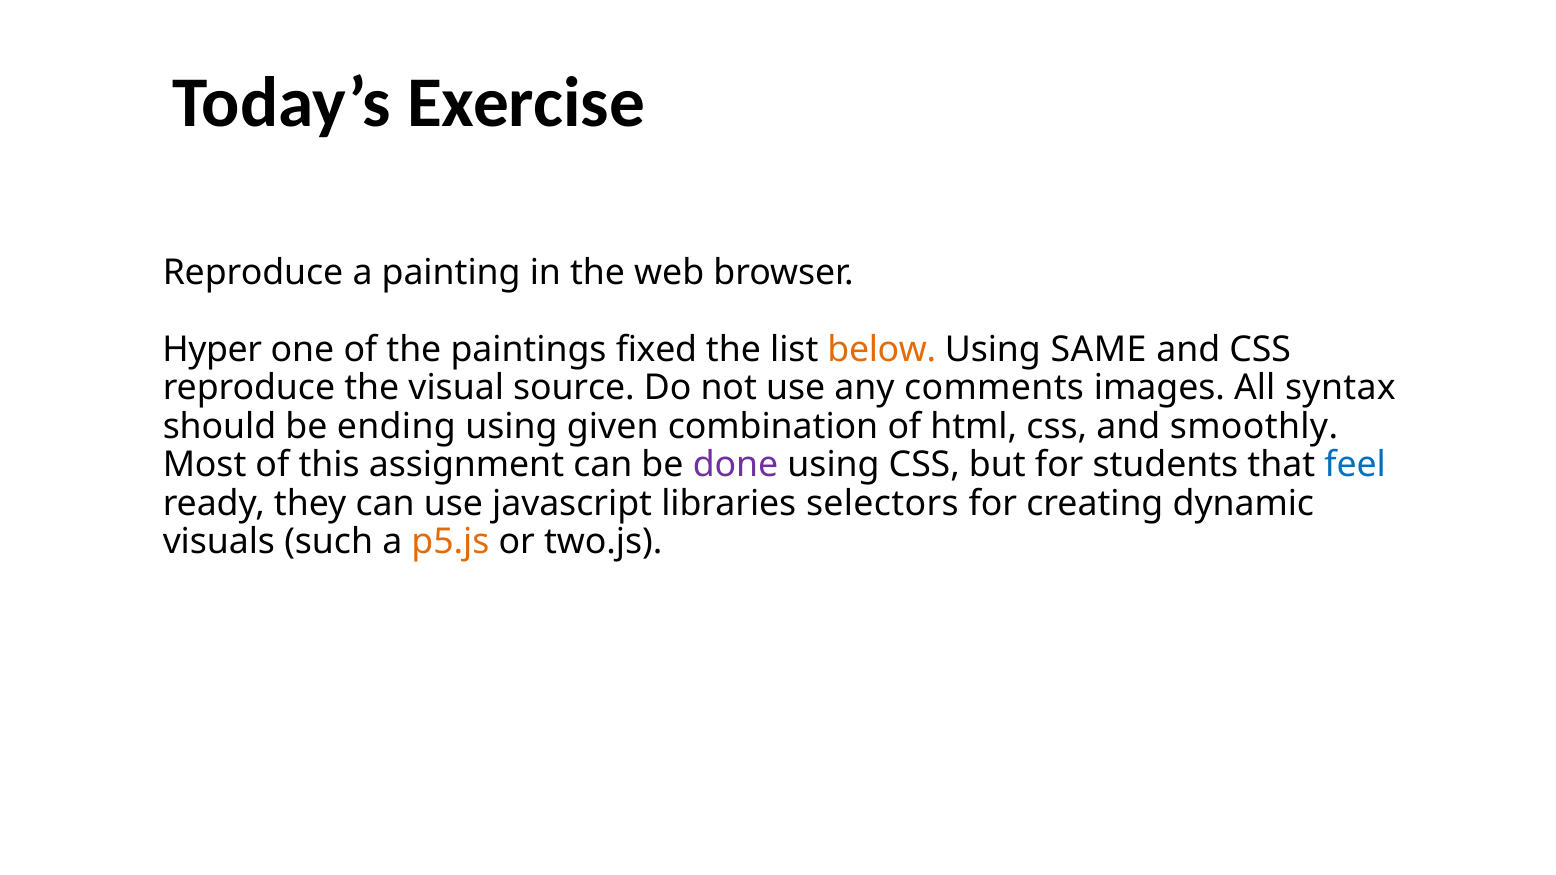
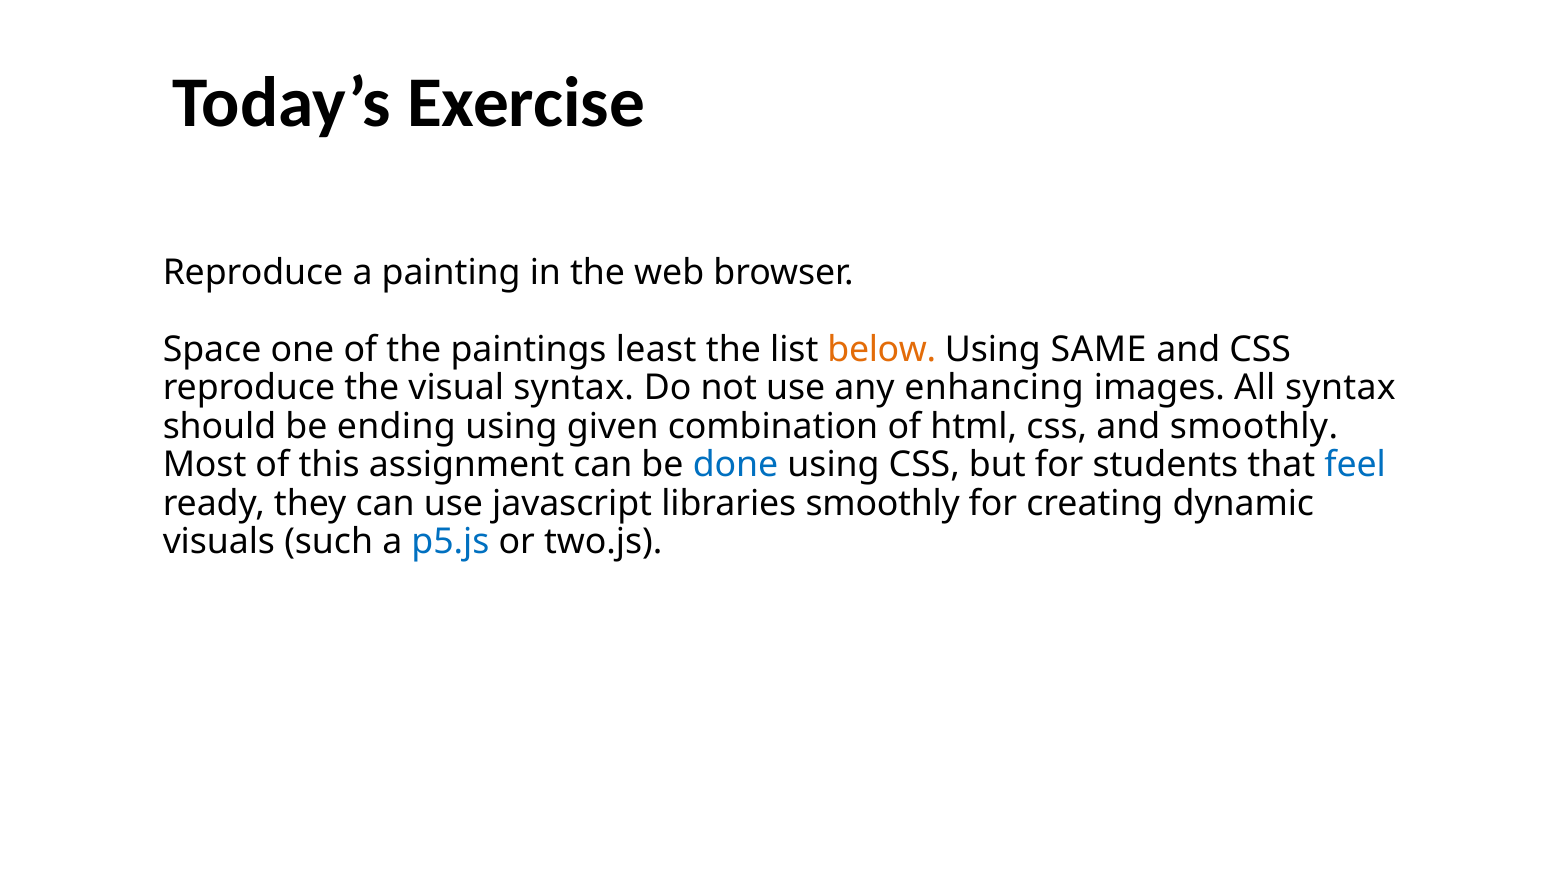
Hyper: Hyper -> Space (212, 350)
fixed: fixed -> least (656, 350)
visual source: source -> syntax (574, 388)
comments: comments -> enhancing (994, 388)
done colour: purple -> blue (736, 465)
libraries selectors: selectors -> smoothly (883, 504)
p5.js colour: orange -> blue (450, 542)
